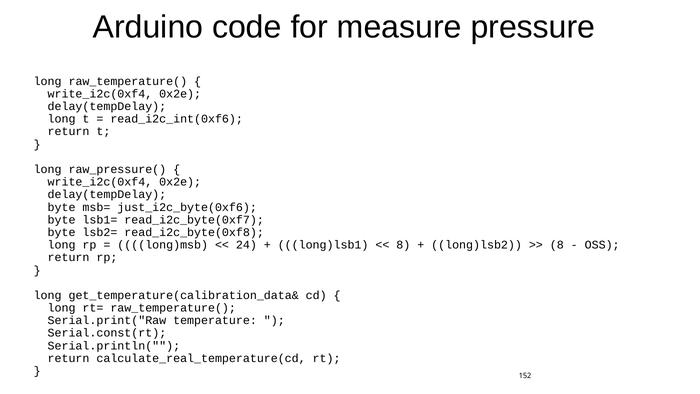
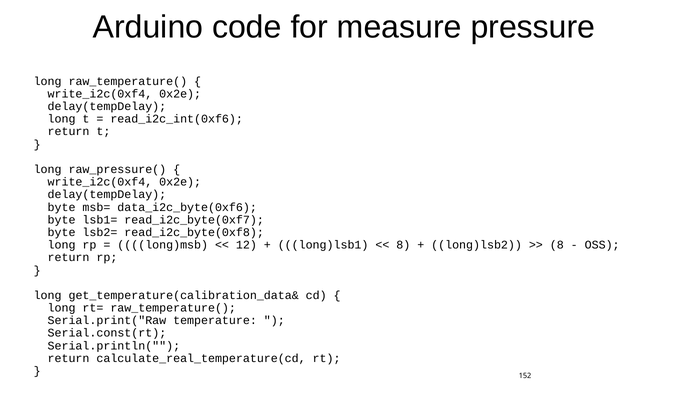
just_i2c_byte(0xf6: just_i2c_byte(0xf6 -> data_i2c_byte(0xf6 (187, 207)
24: 24 -> 12 (246, 245)
